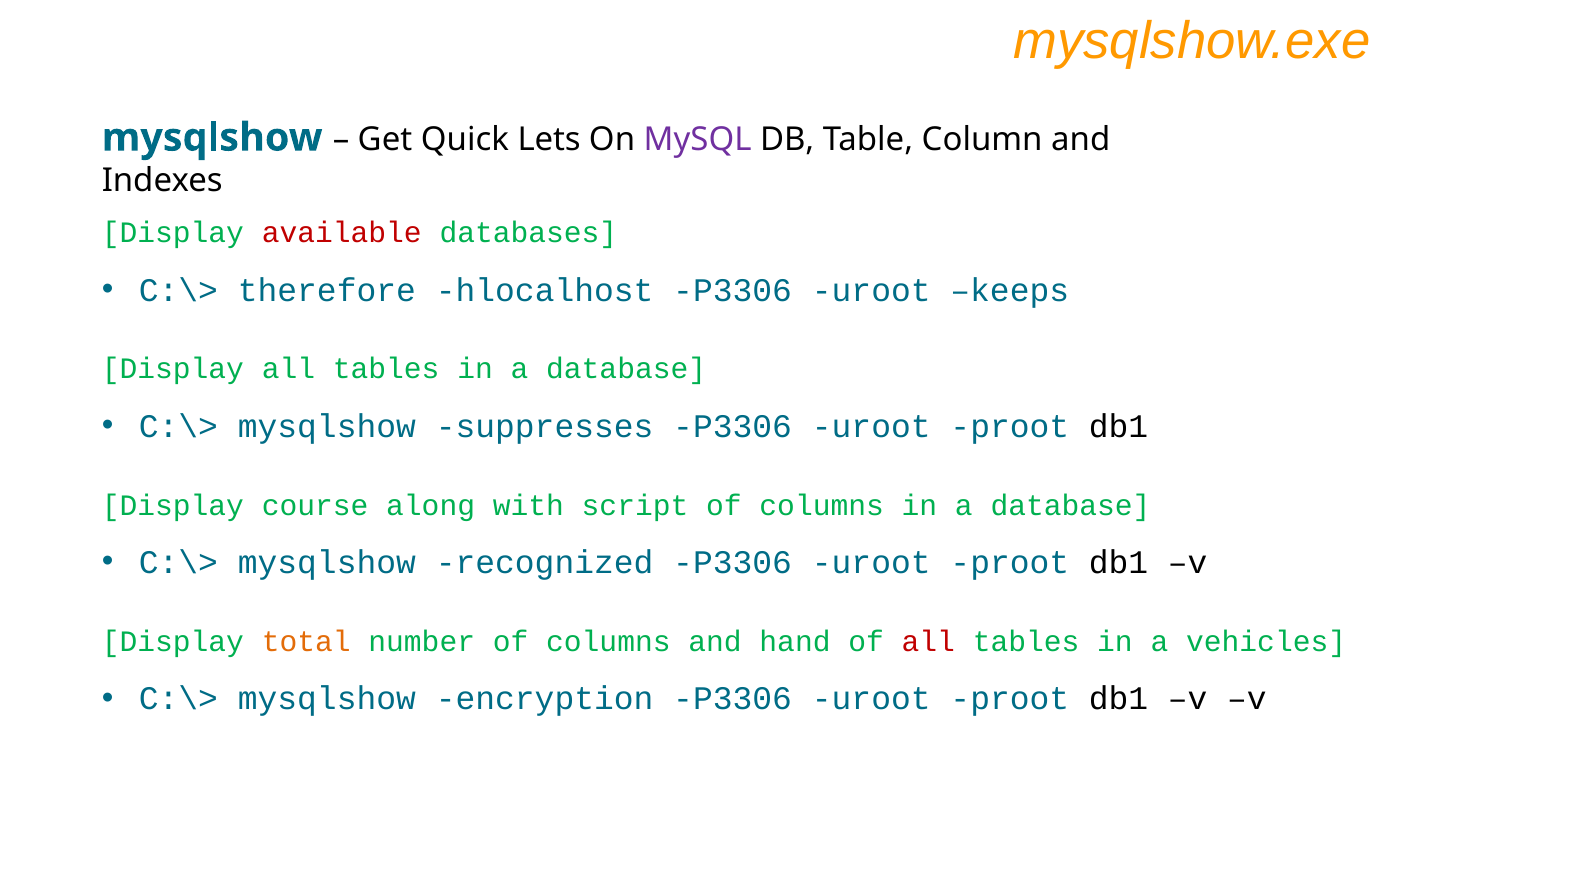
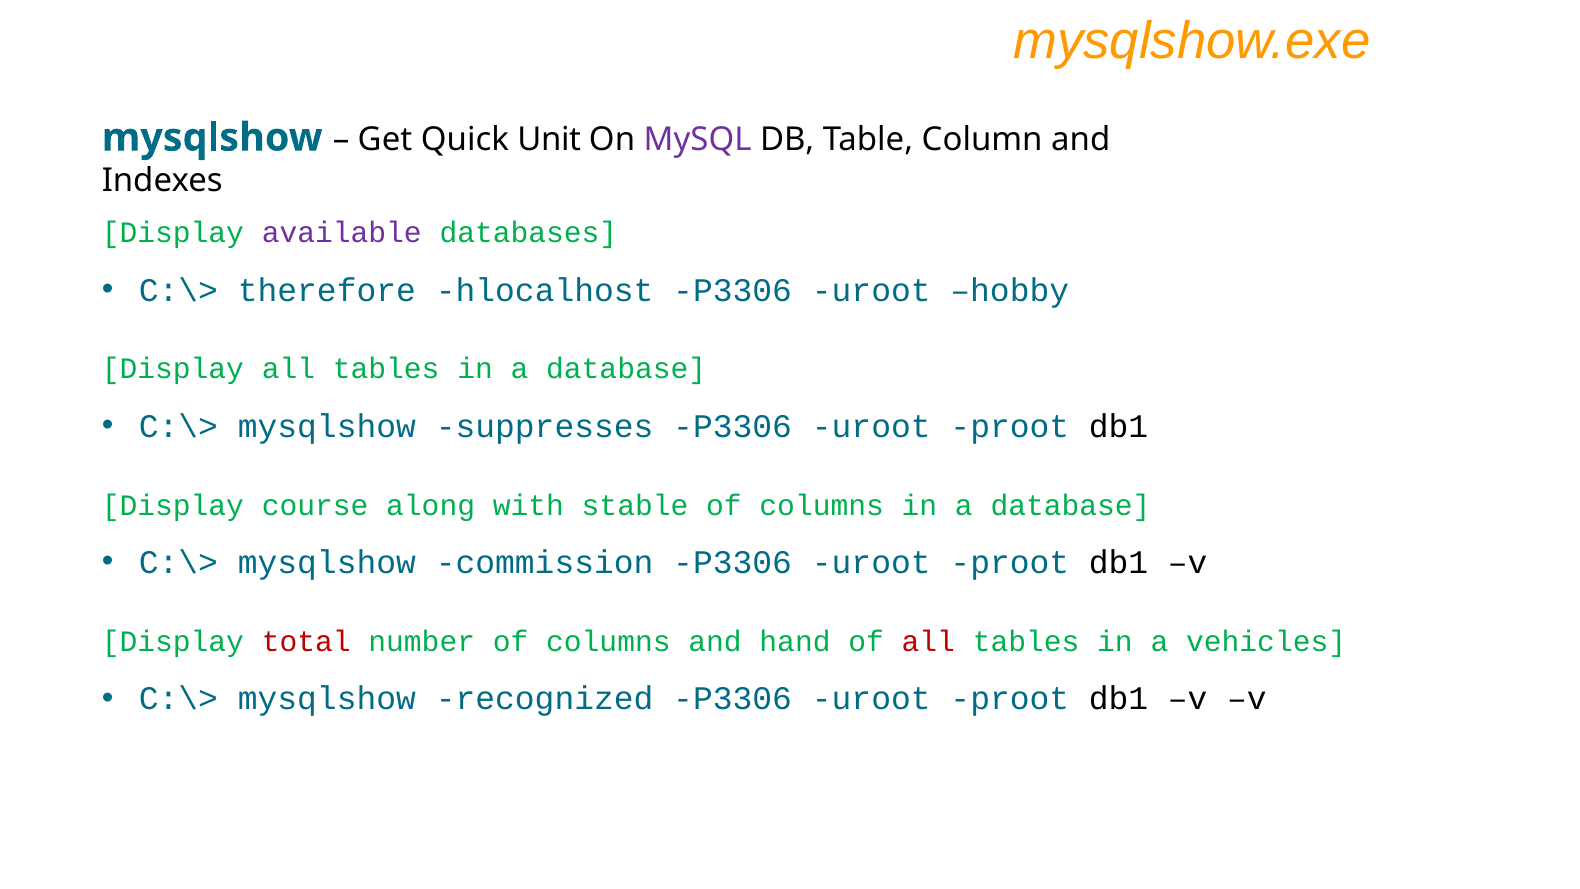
Lets: Lets -> Unit (549, 140)
available colour: red -> purple (342, 233)
keeps: keeps -> hobby (1010, 290)
script: script -> stable (635, 505)
recognized: recognized -> commission (545, 563)
total colour: orange -> red (306, 641)
encryption: encryption -> recognized (545, 699)
